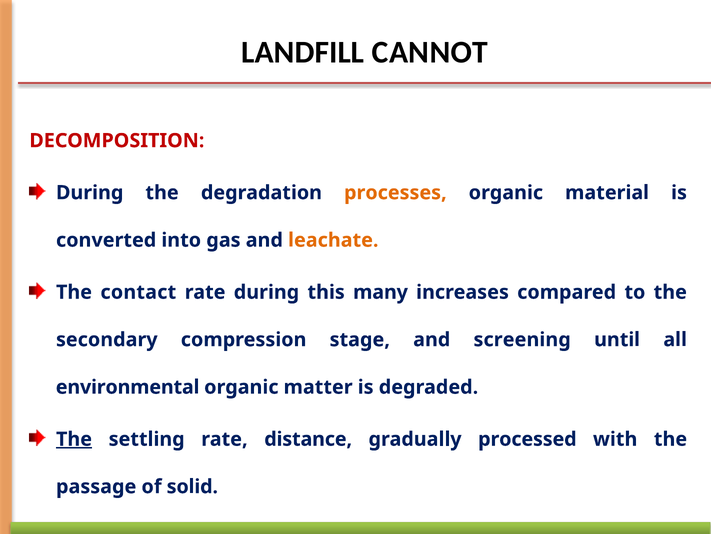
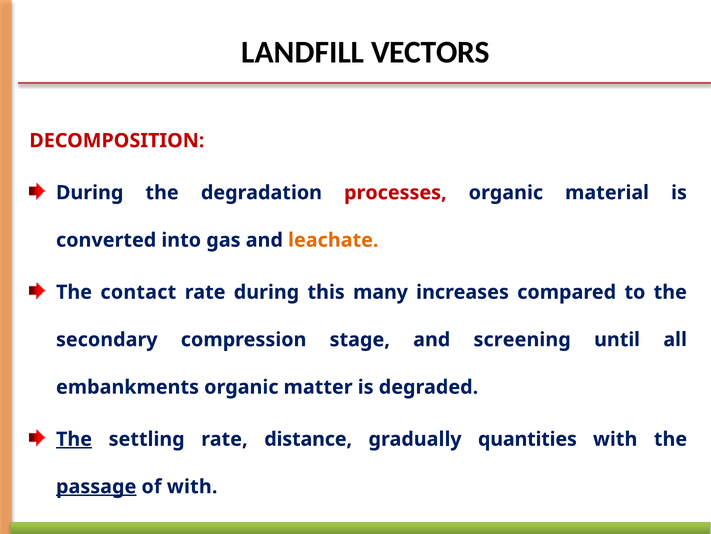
CANNOT: CANNOT -> VECTORS (430, 52)
processes colour: orange -> red (395, 192)
environmental: environmental -> embankments (128, 387)
processed: processed -> quantities (527, 439)
passage underline: none -> present (96, 486)
of solid: solid -> with (192, 486)
